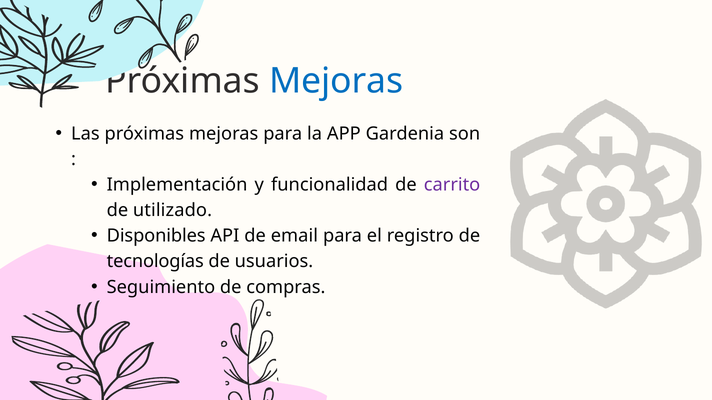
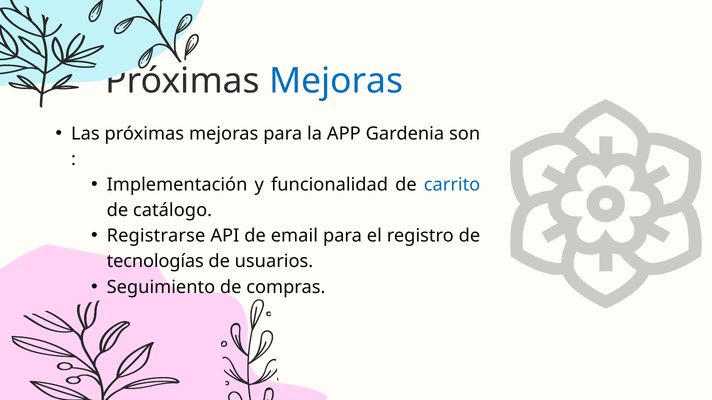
carrito colour: purple -> blue (452, 185)
utilizado: utilizado -> catálogo (173, 211)
Disponibles: Disponibles -> Registrarse (156, 236)
